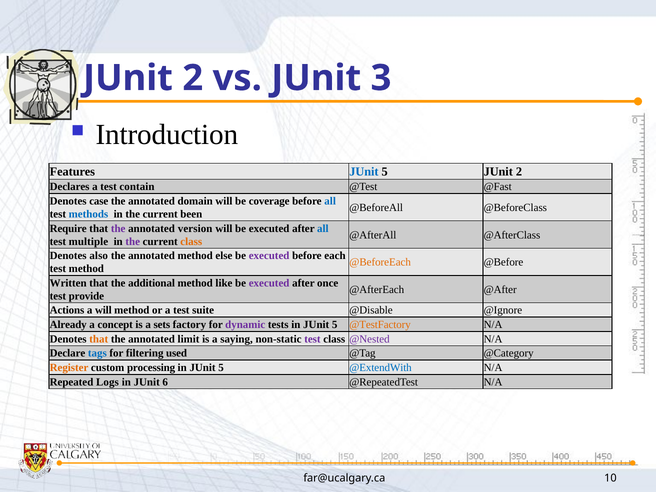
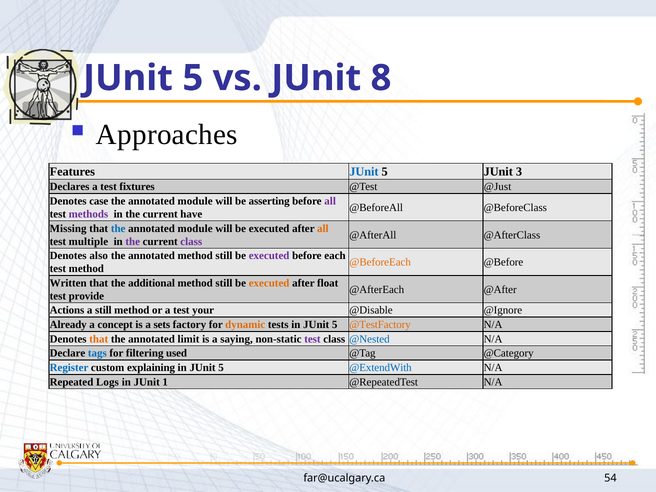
2: 2 -> 5 (193, 78)
3: 3 -> 8 (381, 78)
Introduction: Introduction -> Approaches (167, 135)
5 JUnit 2: 2 -> 3 (519, 172)
contain: contain -> fixtures (137, 187)
@Fast: @Fast -> @Just (498, 187)
domain: domain -> module (195, 201)
coverage: coverage -> asserting (269, 201)
all colour: blue -> purple (330, 201)
methods colour: blue -> purple (88, 214)
been: been -> have (191, 214)
Require: Require -> Missing (68, 228)
the colour: purple -> blue (118, 228)
version: version -> module (195, 228)
all colour: blue -> orange (323, 228)
class colour: orange -> purple (191, 241)
annotated method else: else -> still (224, 256)
like: like -> still (224, 283)
executed colour: purple -> orange (269, 283)
once: once -> float (328, 283)
a will: will -> still (103, 310)
suite: suite -> your (203, 310)
dynamic colour: purple -> orange (245, 325)
@Nested colour: purple -> blue (369, 339)
Register colour: orange -> blue (69, 368)
processing: processing -> explaining (151, 368)
6: 6 -> 1 (165, 382)
10: 10 -> 54 (610, 478)
